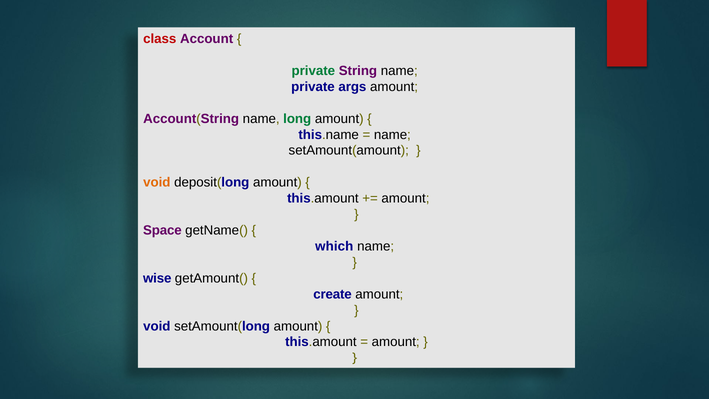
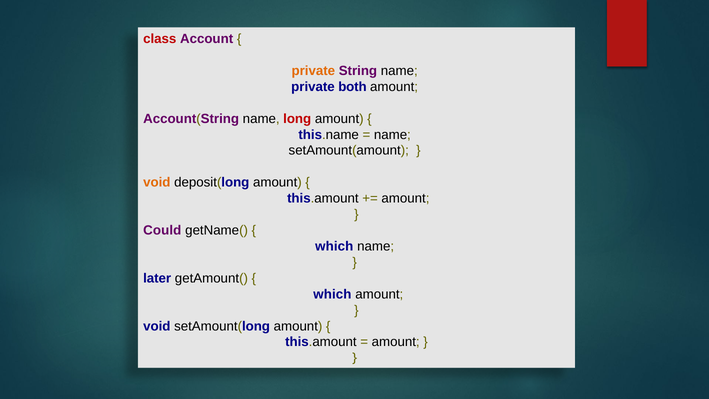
private colour: green -> orange (313, 71)
args: args -> both (352, 87)
long colour: green -> red (297, 119)
Space: Space -> Could (162, 230)
wise: wise -> later (157, 278)
create: create -> which (332, 294)
